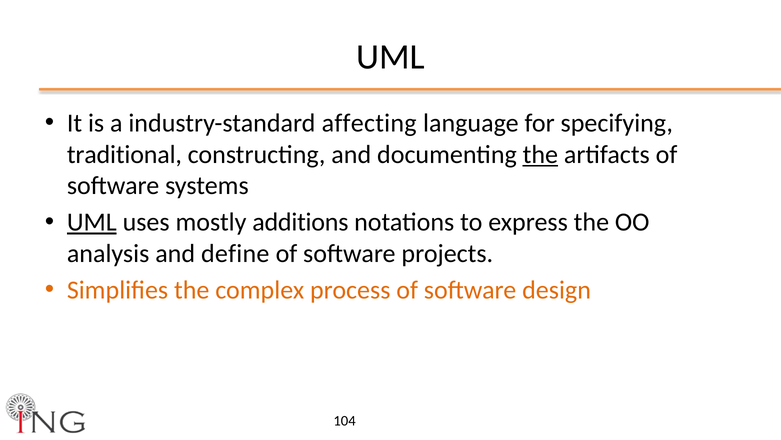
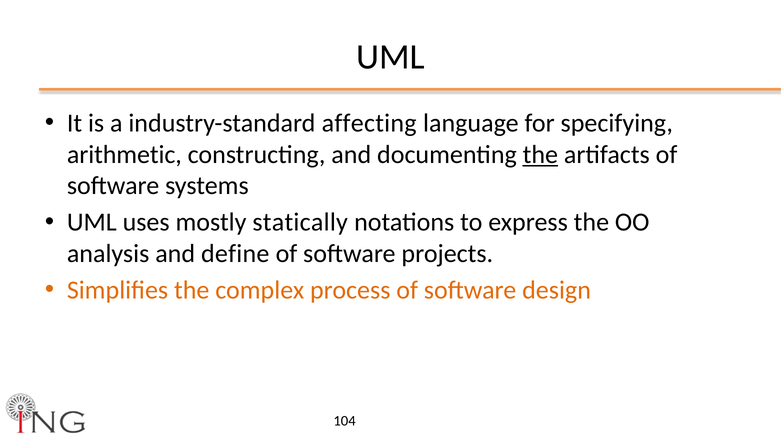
traditional: traditional -> arithmetic (124, 154)
UML underline: present -> none (92, 222)
additions: additions -> statically (300, 222)
